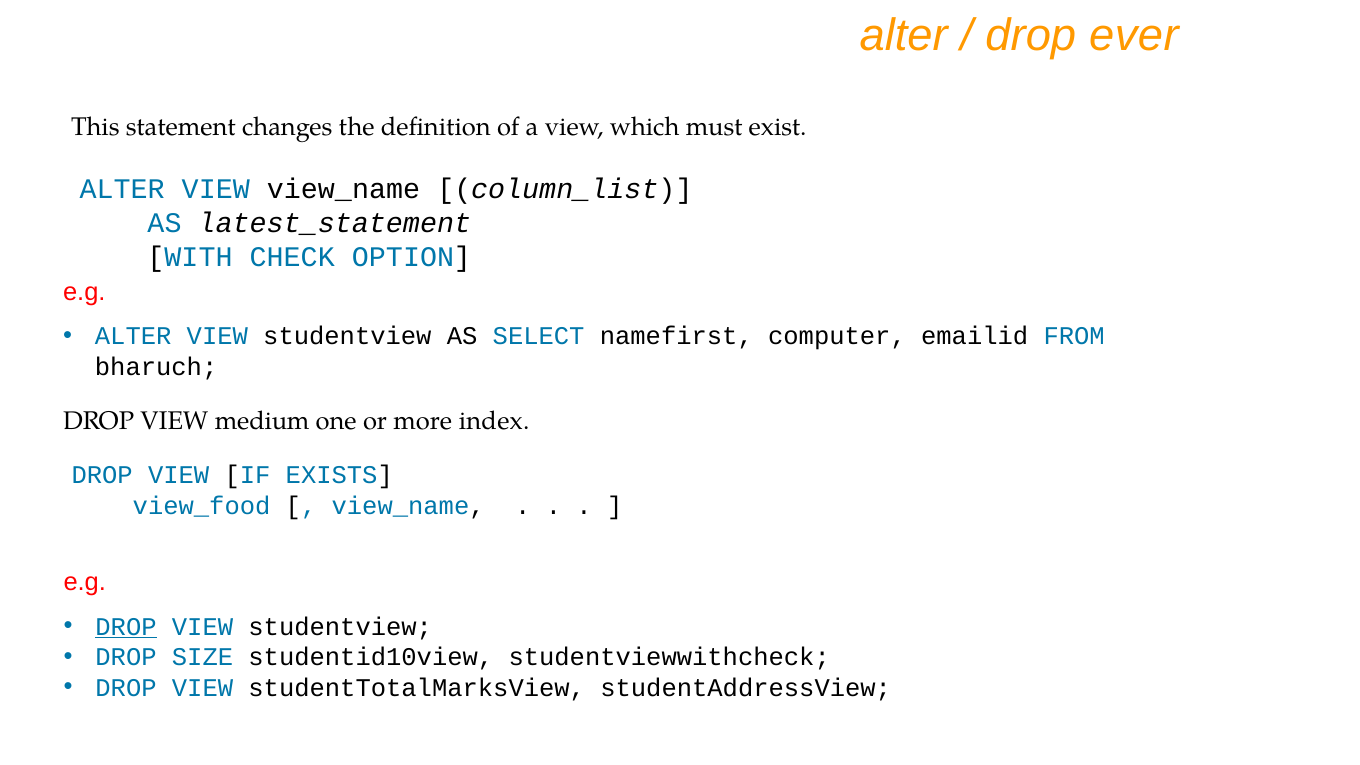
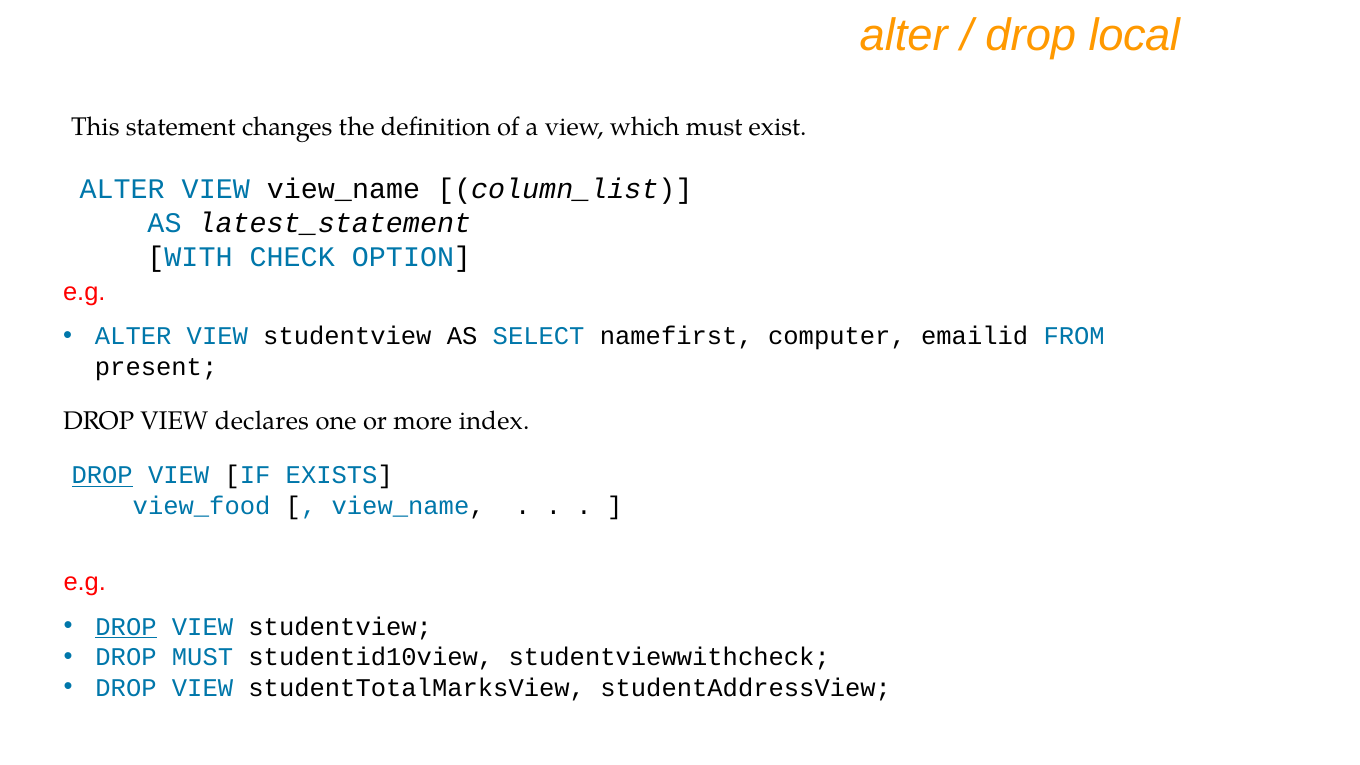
ever: ever -> local (1134, 35)
bharuch: bharuch -> present (156, 367)
medium: medium -> declares (262, 421)
DROP underline: none -> present (102, 475)
DROP SIZE: SIZE -> MUST (203, 657)
